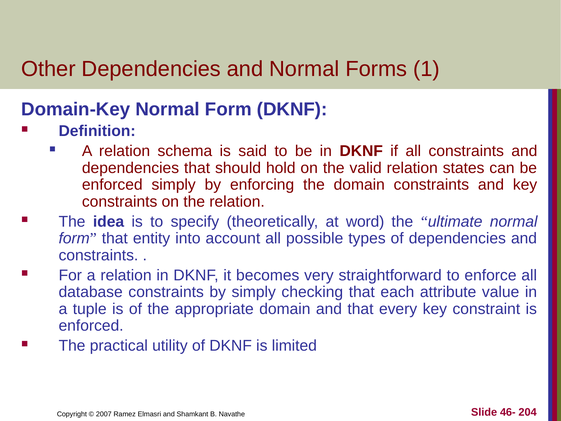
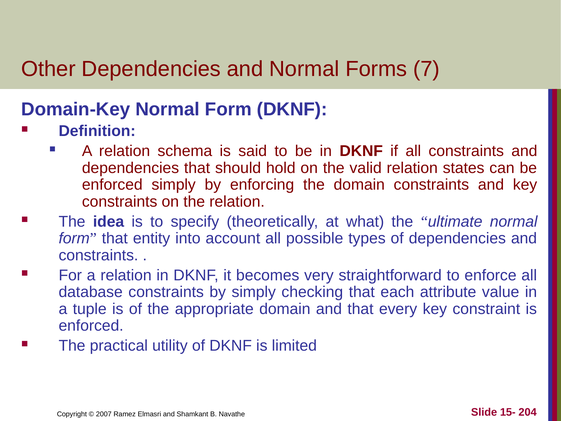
1: 1 -> 7 (426, 69)
word: word -> what (365, 221)
46-: 46- -> 15- (508, 412)
